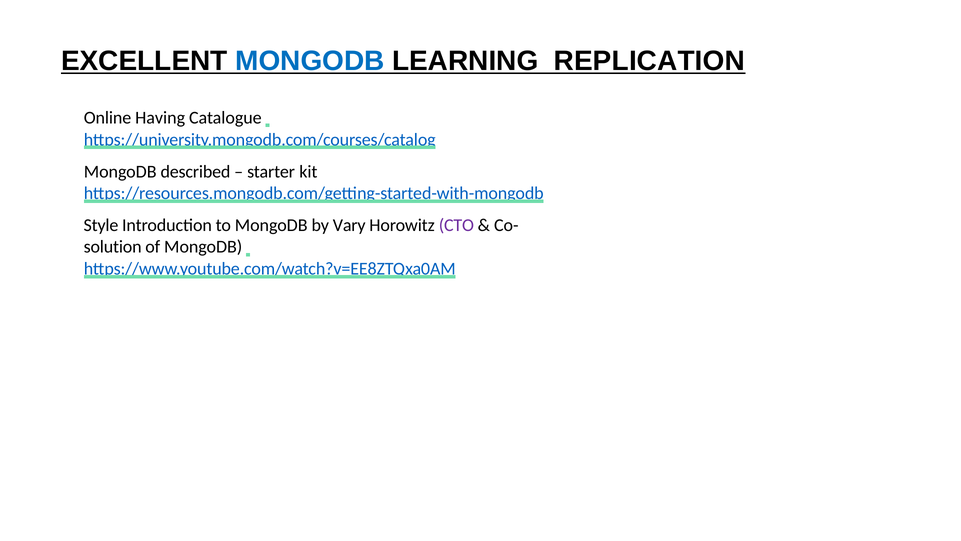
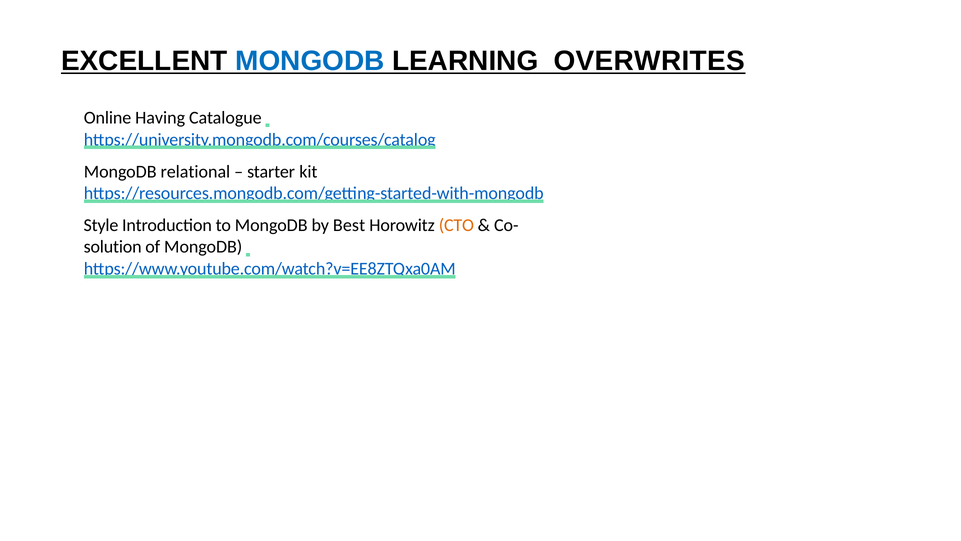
REPLICATION: REPLICATION -> OVERWRITES (649, 61)
described: described -> relational (195, 172)
Vary: Vary -> Best (349, 225)
CTO colour: purple -> orange (456, 225)
